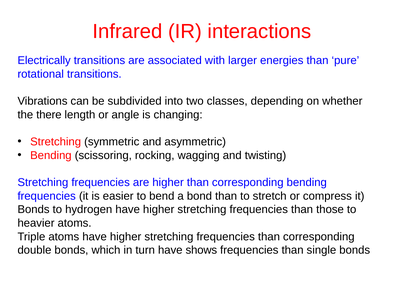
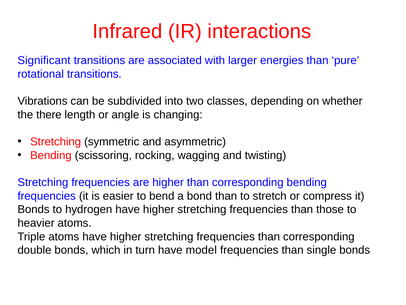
Electrically: Electrically -> Significant (44, 60)
shows: shows -> model (201, 250)
